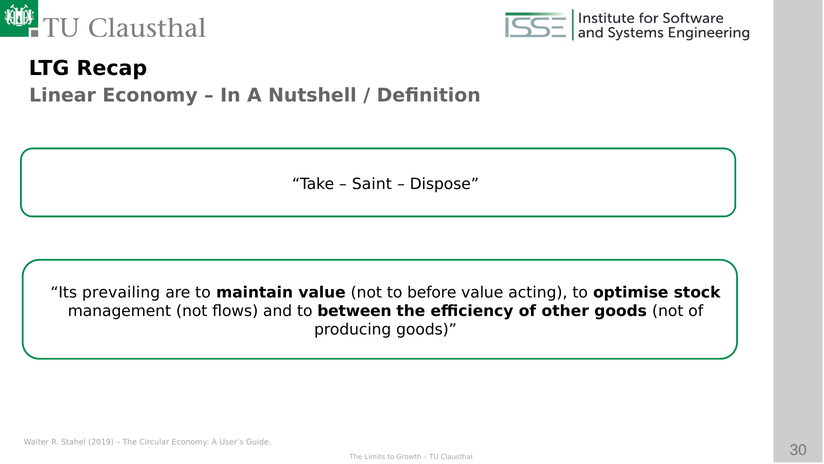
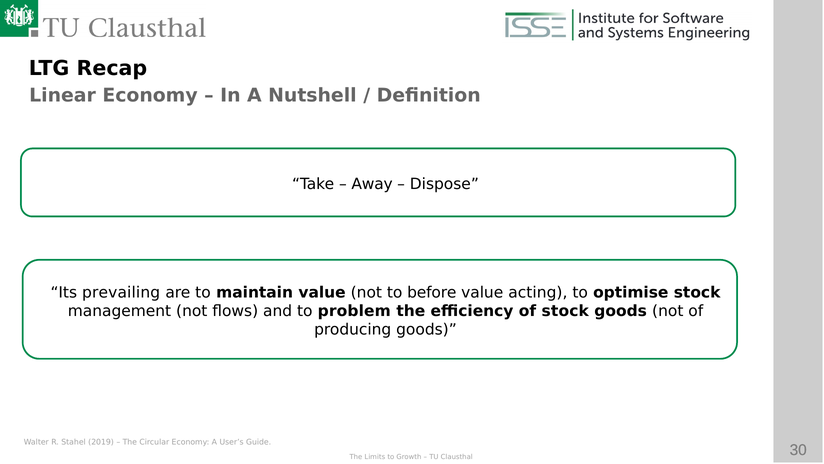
Saint: Saint -> Away (372, 184)
between: between -> problem (354, 311)
of other: other -> stock (565, 311)
